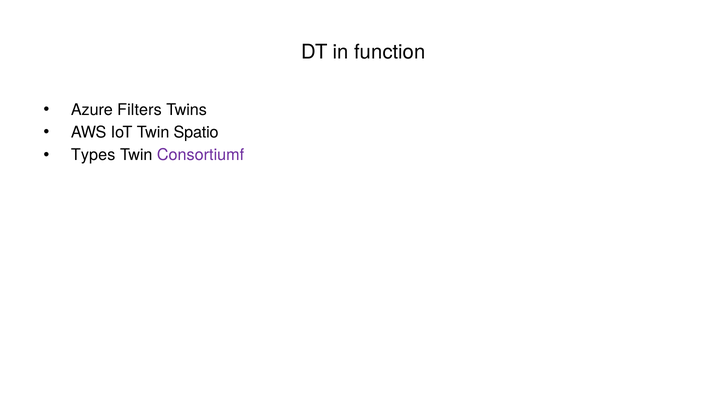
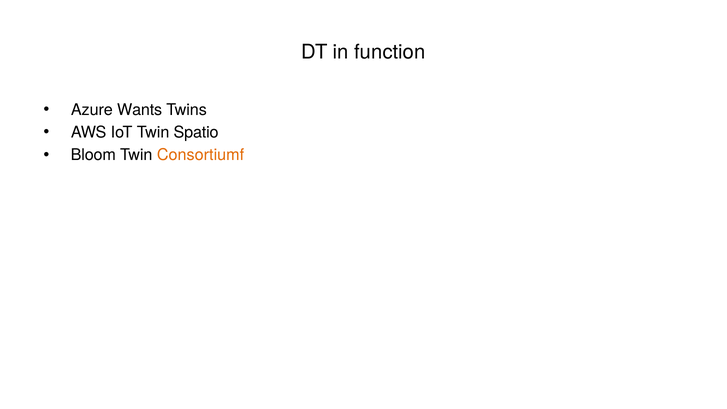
Filters: Filters -> Wants (140, 110)
Types: Types -> Bloom (93, 155)
Consortiumf colour: purple -> orange (201, 155)
